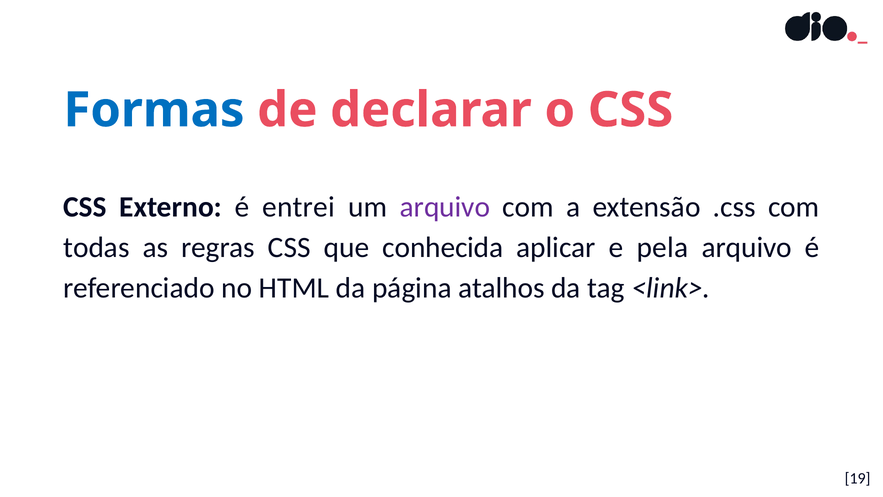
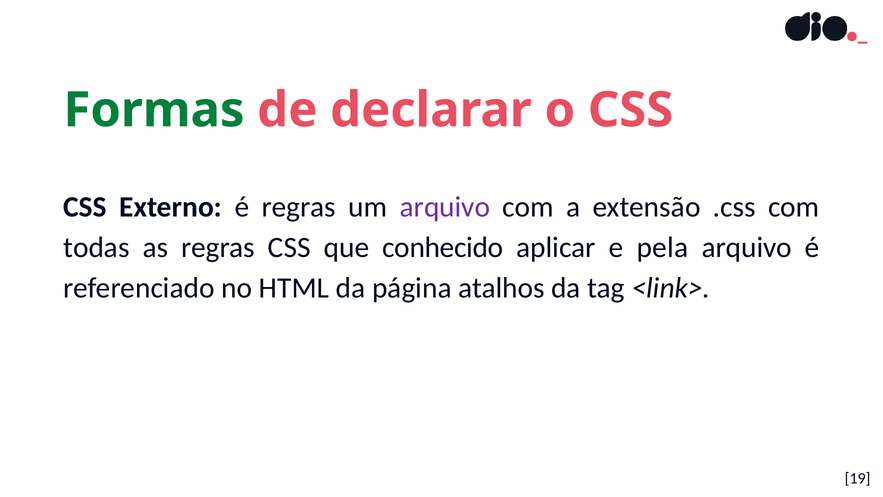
Formas colour: blue -> green (154, 110)
é entrei: entrei -> regras (299, 207)
conhecida: conhecida -> conhecido (443, 247)
